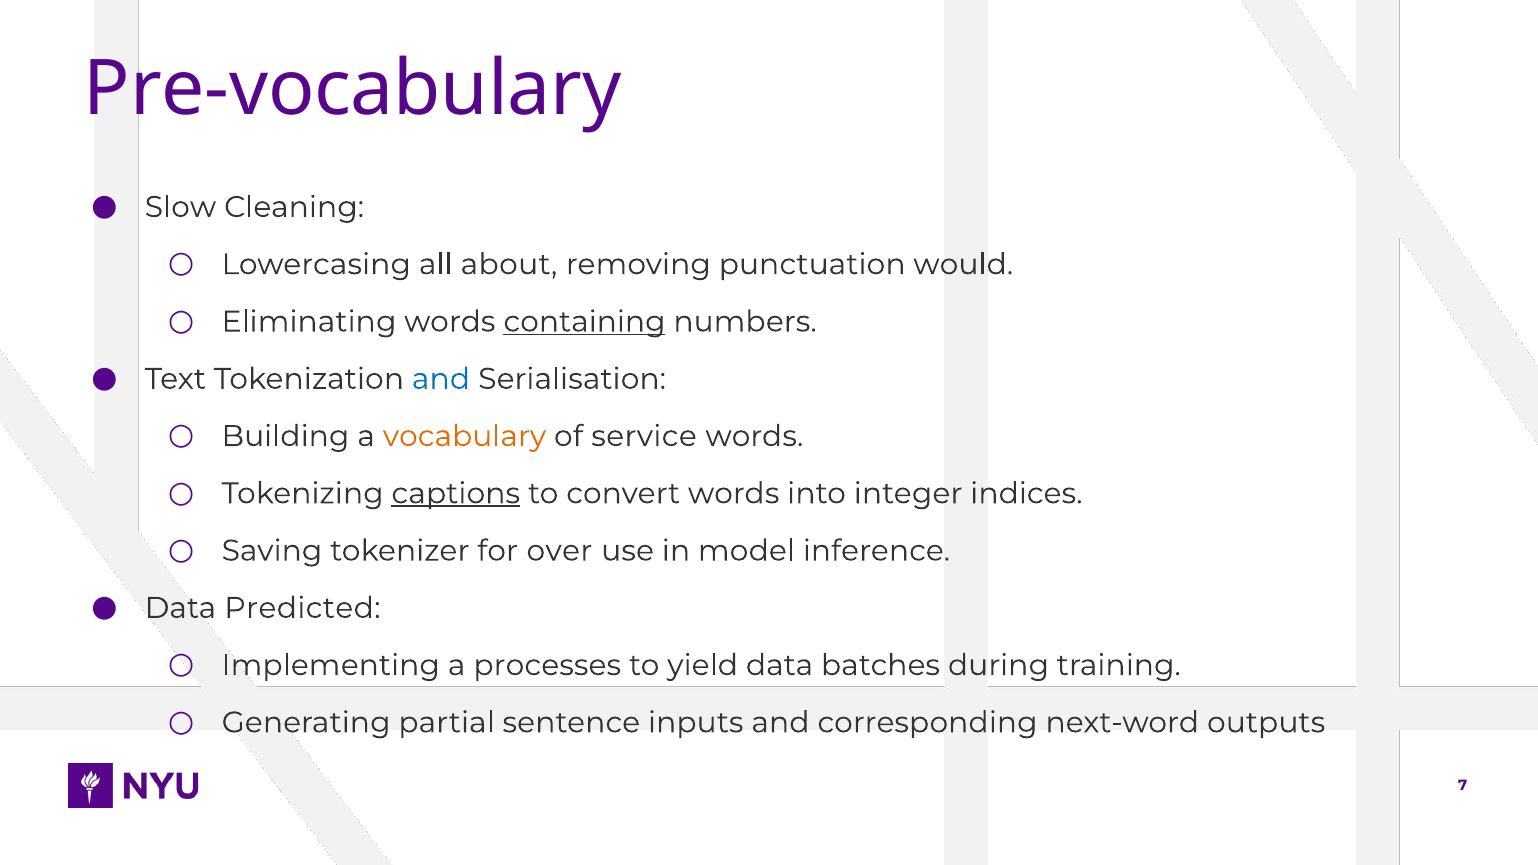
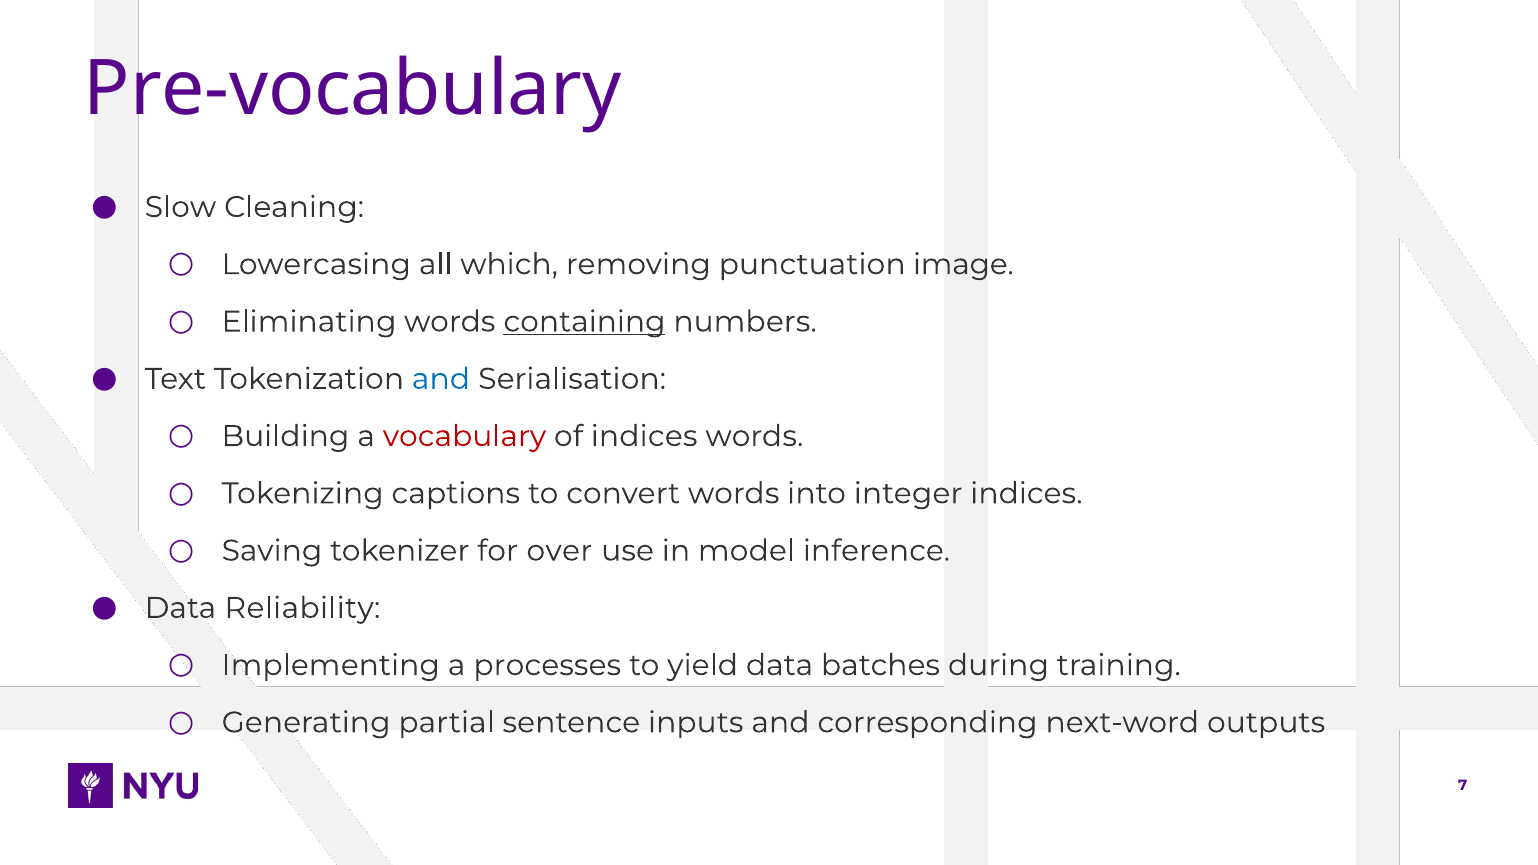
about: about -> which (509, 264)
would: would -> image (963, 264)
vocabulary colour: orange -> red (464, 436)
of service: service -> indices (644, 436)
captions underline: present -> none (456, 494)
Predicted: Predicted -> Reliability (302, 608)
